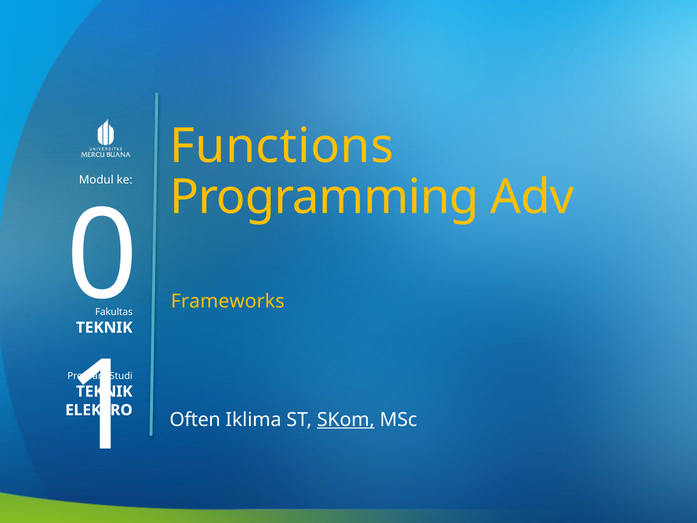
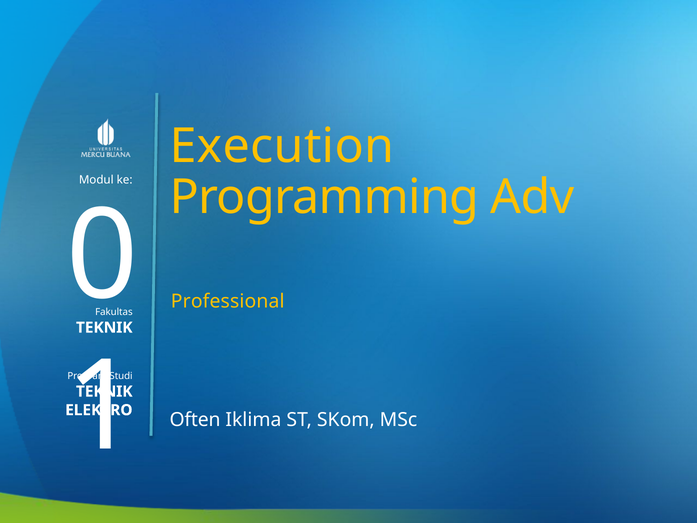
Functions: Functions -> Execution (282, 146)
Frameworks: Frameworks -> Professional (228, 301)
SKom underline: present -> none (346, 420)
